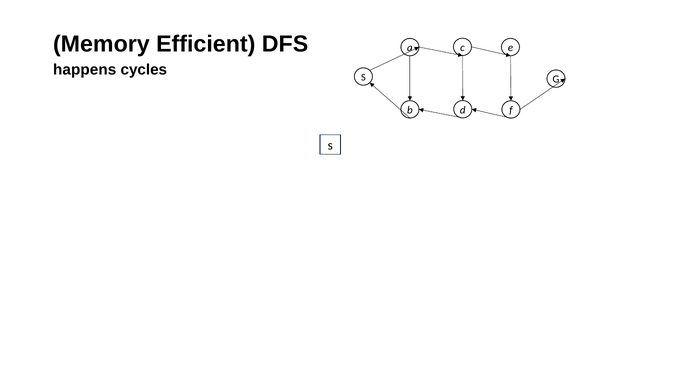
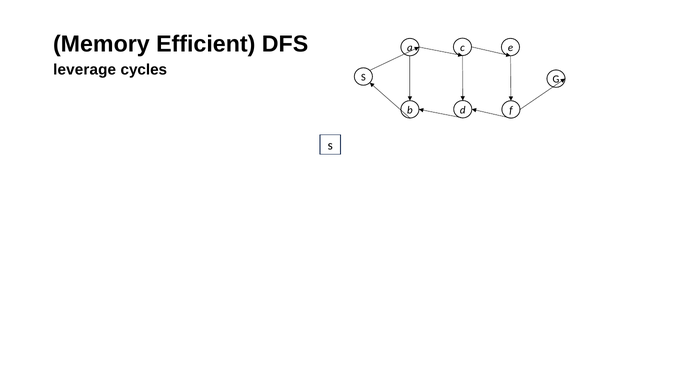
happens: happens -> leverage (85, 70)
